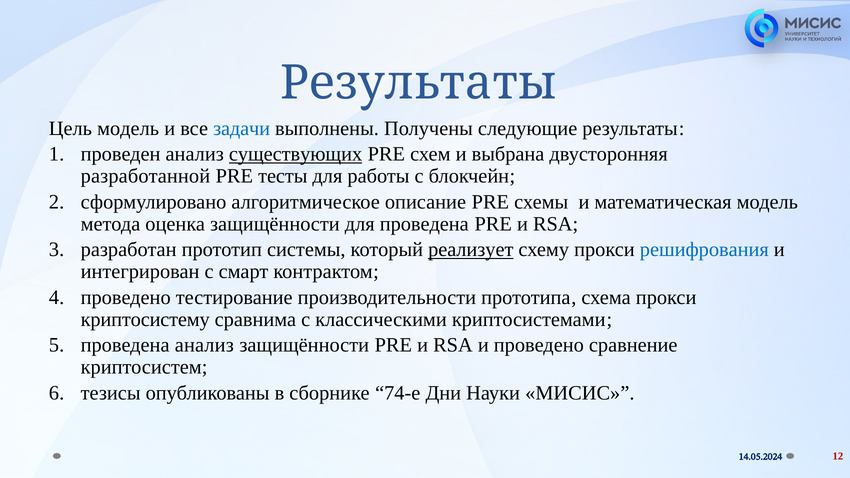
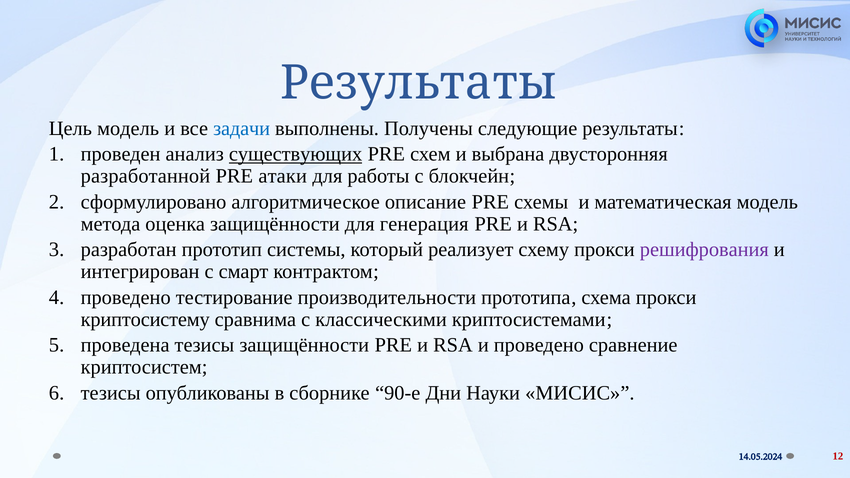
тесты: тесты -> атаки (283, 176)
для проведена: проведена -> генерация (424, 224)
реализует underline: present -> none (471, 250)
решифрования colour: blue -> purple (704, 250)
проведена анализ: анализ -> тезисы (204, 345)
74-e: 74-e -> 90-e (398, 393)
